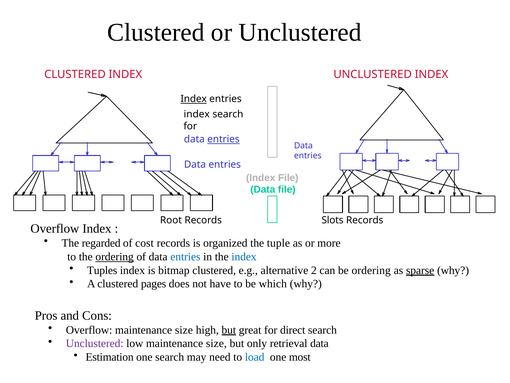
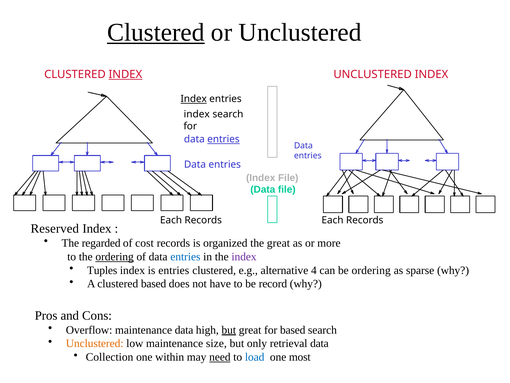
Clustered underline: none -> present (156, 32)
INDEX underline: none -> present (125, 74)
Root: Root -> Each (171, 220)
Slots: Slots -> Each (333, 220)
Overflow: Overflow -> Reserved (55, 228)
the tuple: tuple -> great (278, 243)
index colour: blue -> purple (244, 256)
is bitmap: bitmap -> entries (174, 270)
2: 2 -> 4 (314, 270)
sparse underline: present -> none (420, 270)
clustered pages: pages -> based (154, 284)
which: which -> record (273, 284)
size: size -> data (184, 330)
for direct: direct -> based (293, 330)
Unclustered colour: purple -> orange (95, 343)
Estimation: Estimation -> Collection (110, 357)
one search: search -> within (170, 357)
need underline: none -> present (220, 357)
